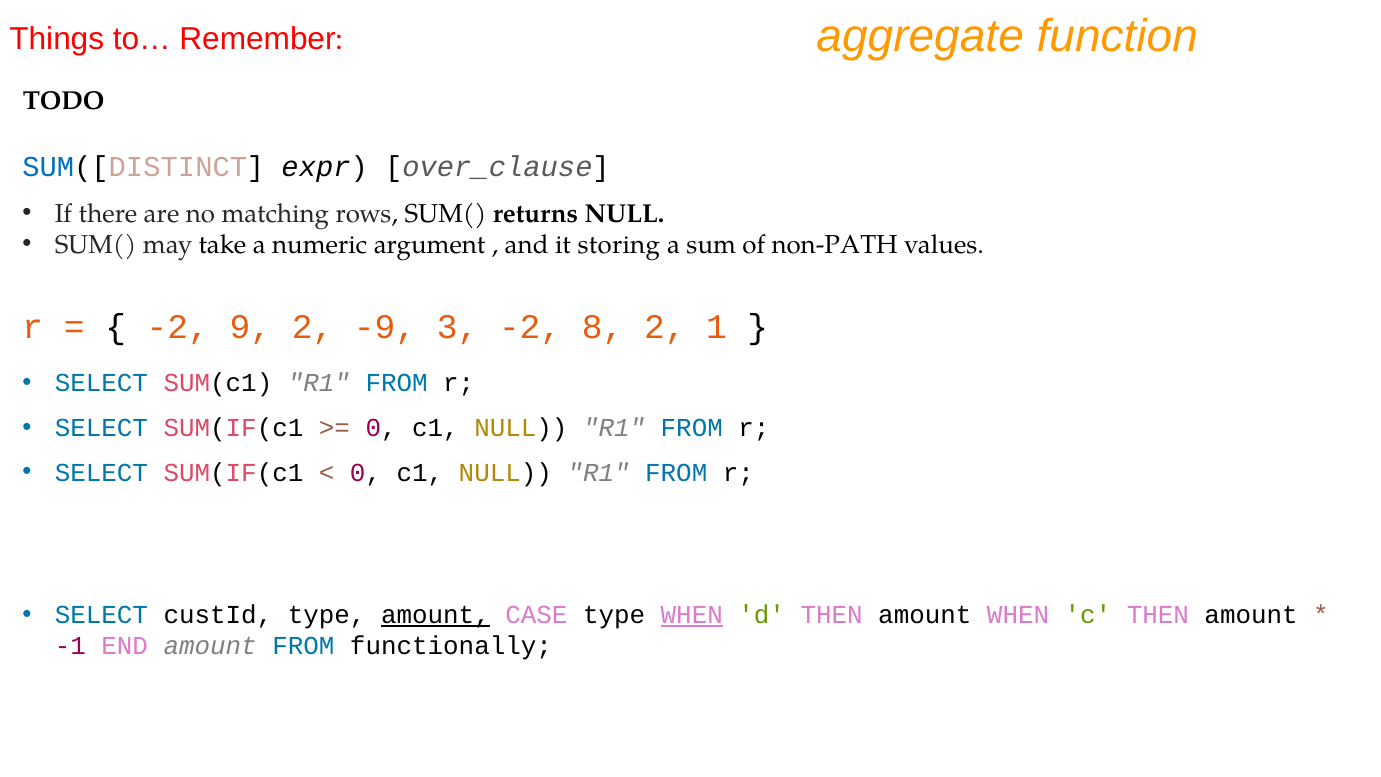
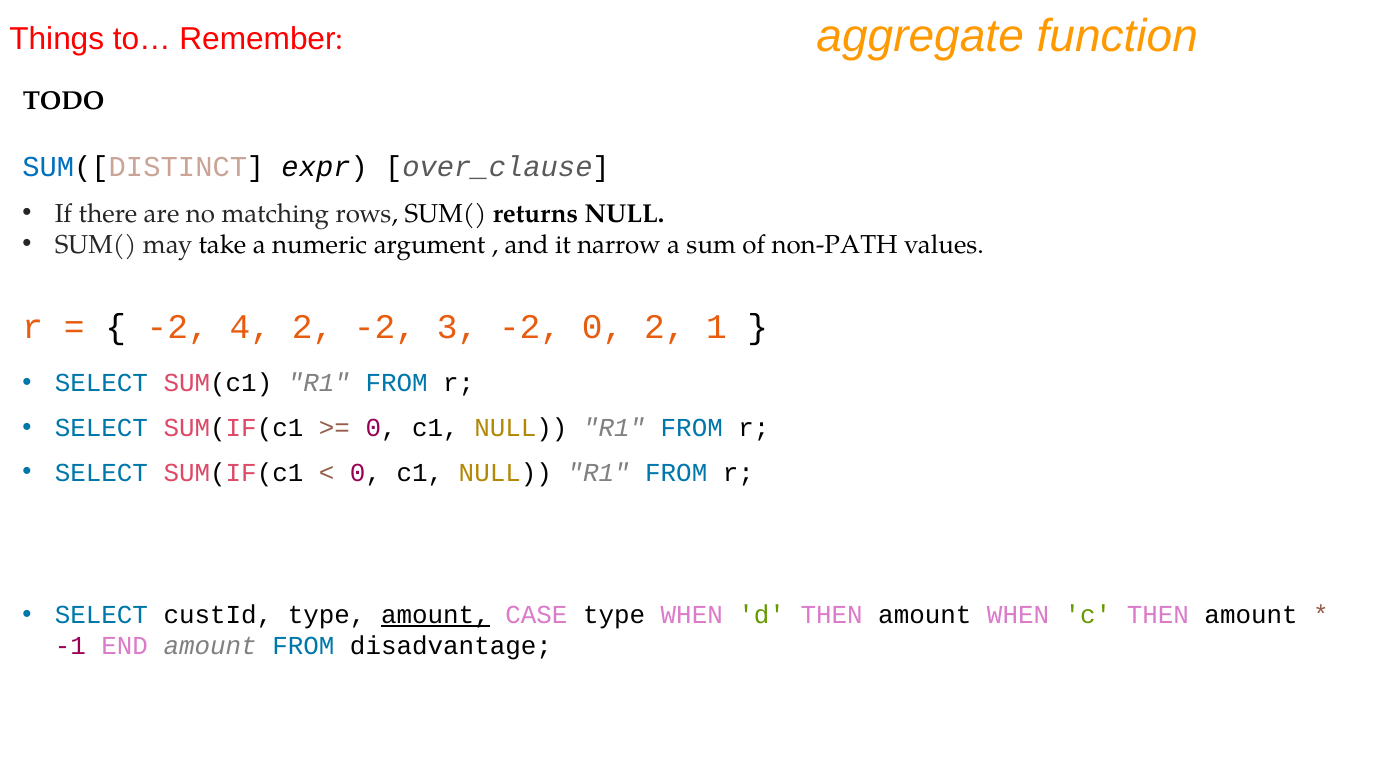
storing: storing -> narrow (619, 245)
9: 9 -> 4 (250, 327)
2 -9: -9 -> -2 (385, 327)
-2 8: 8 -> 0 (603, 327)
WHEN underline: present -> none (692, 615)
functionally: functionally -> disadvantage (451, 646)
